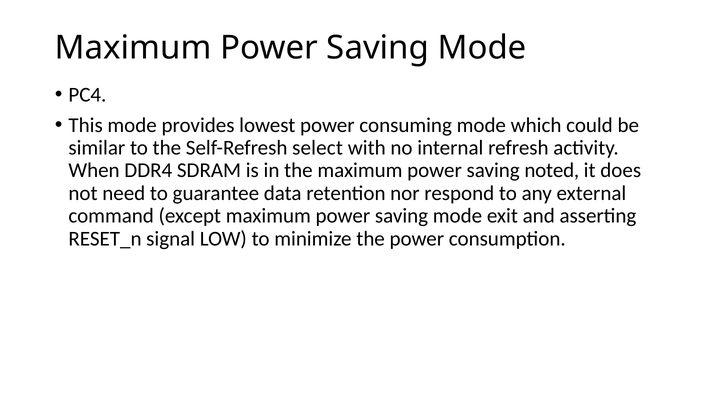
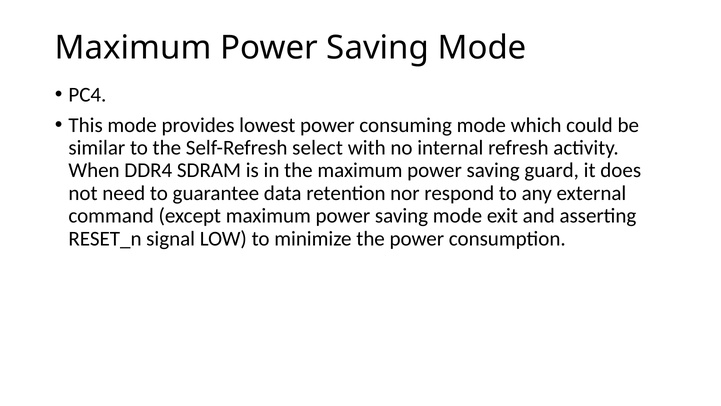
noted: noted -> guard (552, 170)
